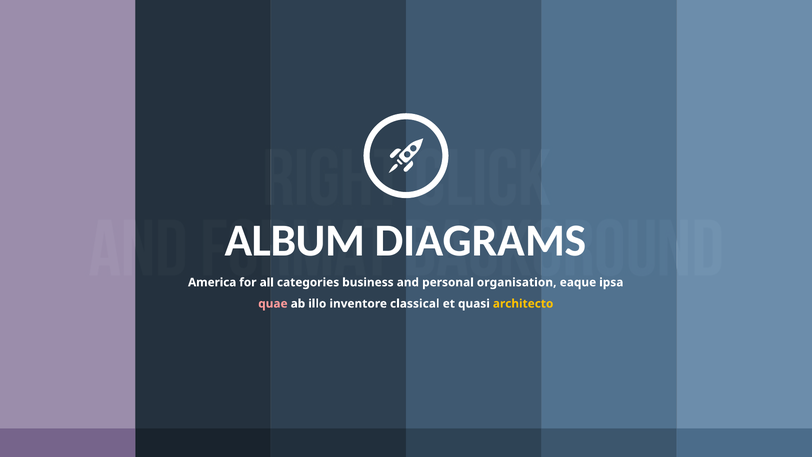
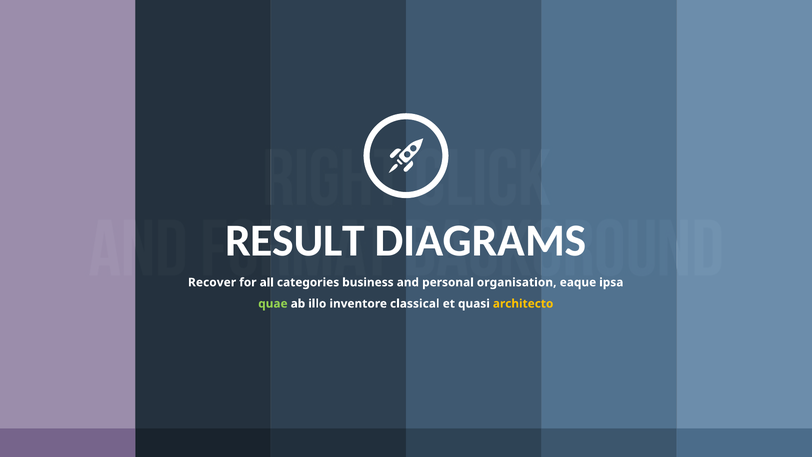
ALBUM: ALBUM -> RESULT (295, 240)
America: America -> Recover (212, 282)
quae colour: pink -> light green (273, 304)
